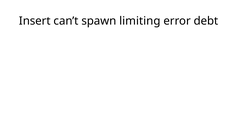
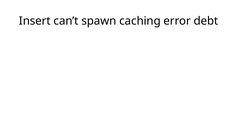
limiting: limiting -> caching (140, 21)
